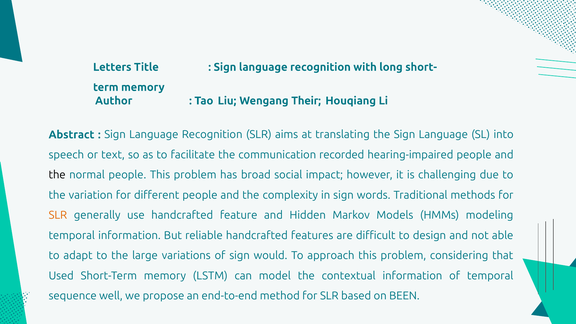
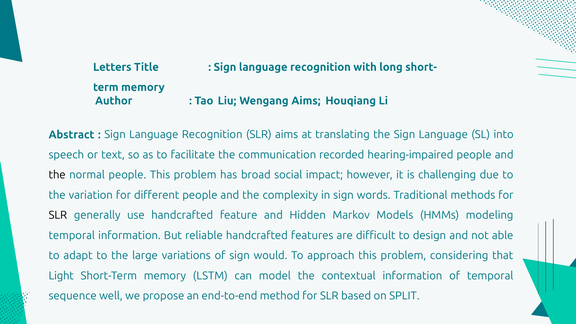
Wengang Their: Their -> Aims (306, 101)
SLR colour: orange -> black (58, 215)
Used: Used -> Light (61, 276)
BEEN: BEEN -> SPLIT (404, 296)
